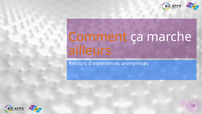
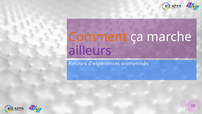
ailleurs colour: orange -> purple (90, 50)
